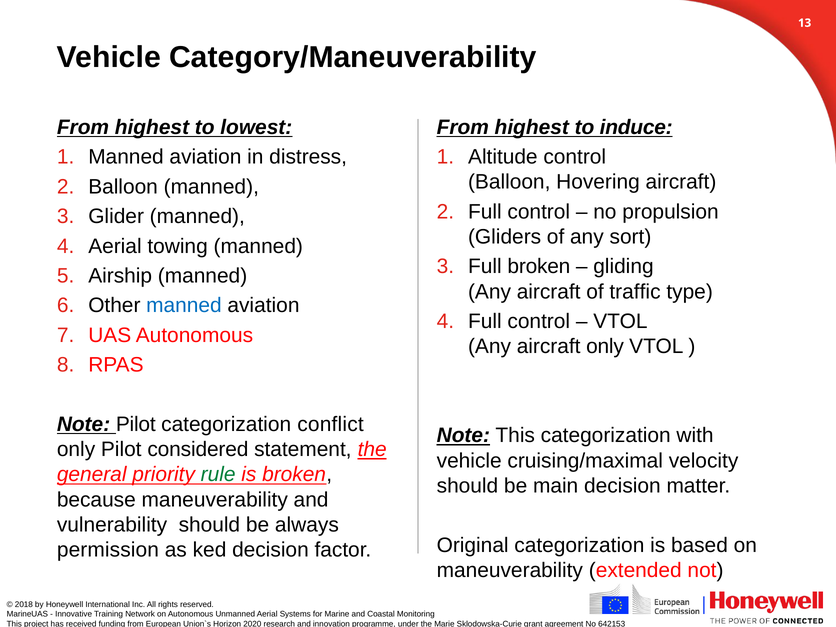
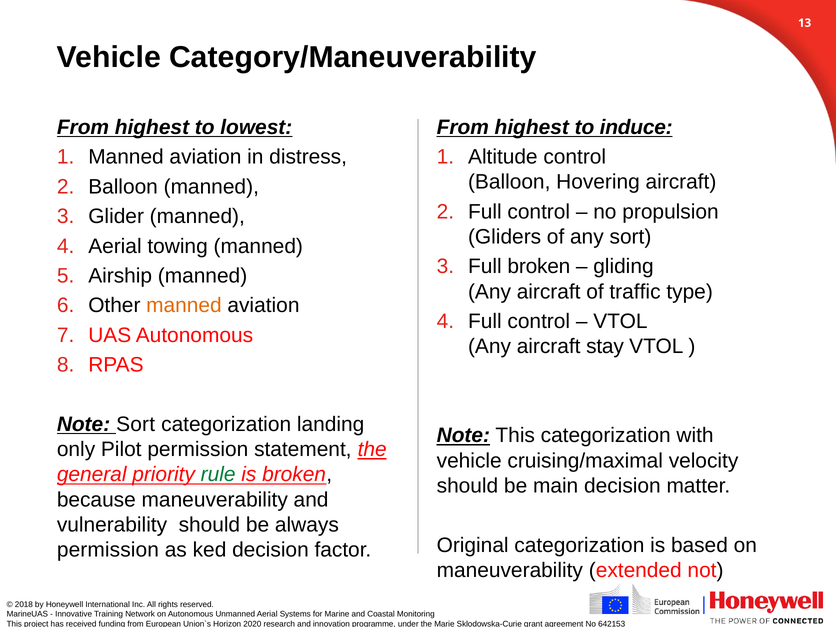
manned colour: blue -> orange (184, 306)
aircraft only: only -> stay (605, 346)
Note Pilot: Pilot -> Sort (136, 424)
conflict: conflict -> landing (331, 424)
Pilot considered: considered -> permission (198, 450)
